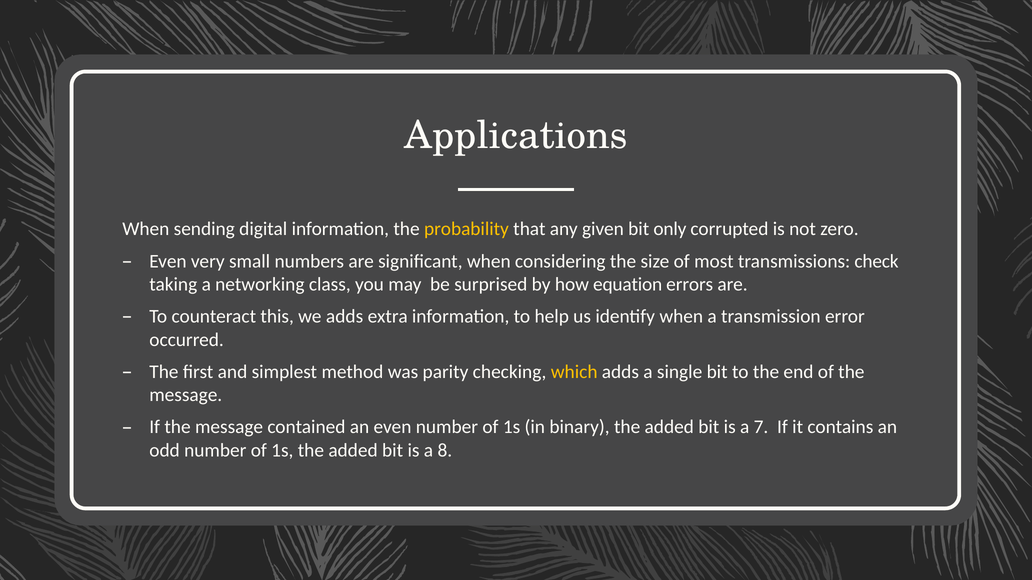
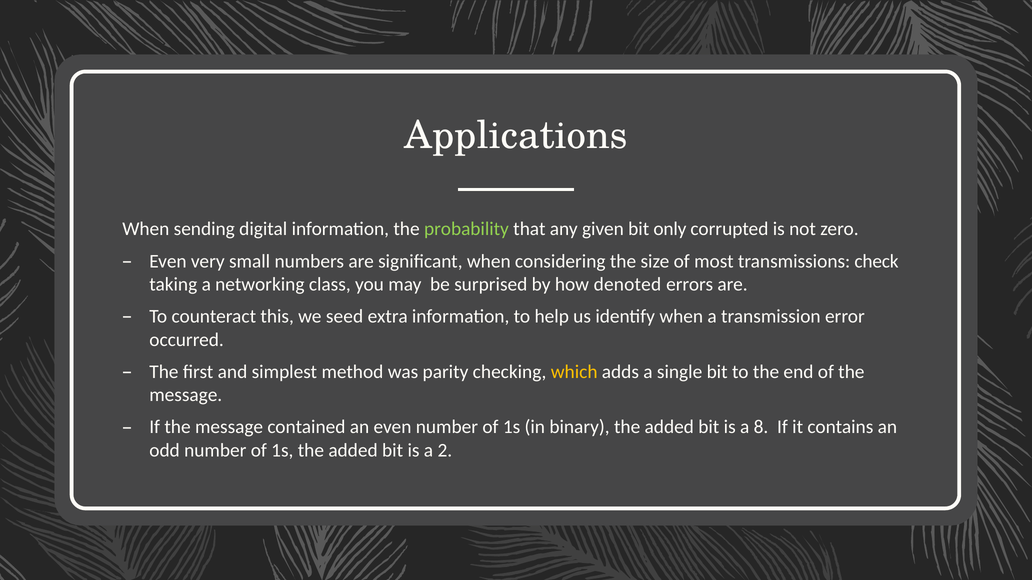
probability colour: yellow -> light green (466, 229)
equation: equation -> denoted (627, 285)
we adds: adds -> seed (345, 317)
7: 7 -> 8 (761, 427)
8: 8 -> 2 (445, 451)
